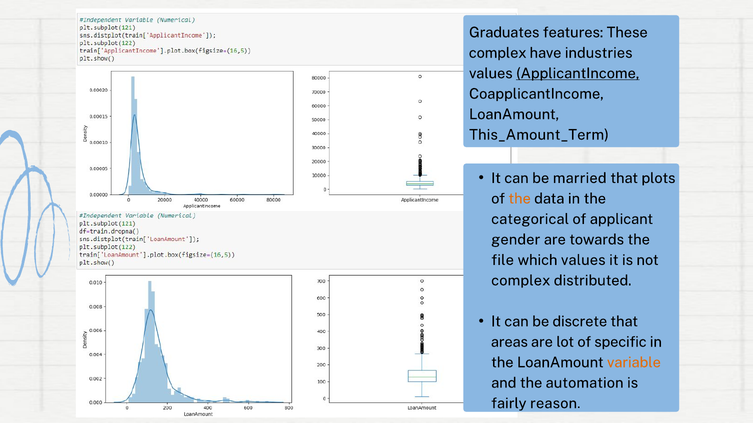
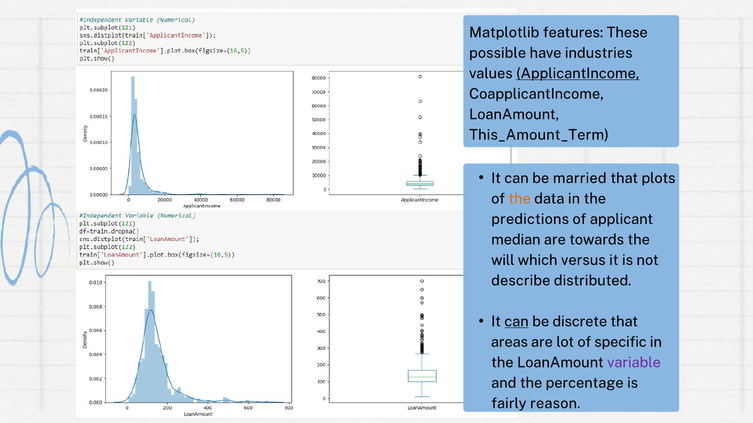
Graduates: Graduates -> Matplotlib (504, 33)
complex: complex -> possible (498, 53)
categorical: categorical -> predictions (530, 219)
gender: gender -> median (516, 240)
file: file -> will (503, 260)
which values: values -> versus (583, 260)
complex: complex -> describe (521, 281)
can underline: none -> present (516, 322)
variable colour: orange -> purple (634, 363)
automation: automation -> percentage (585, 383)
